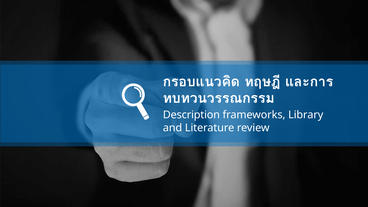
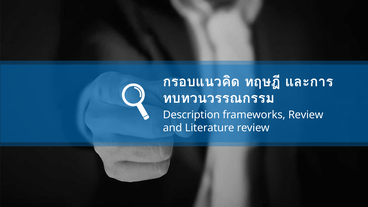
frameworks Library: Library -> Review (306, 115)
